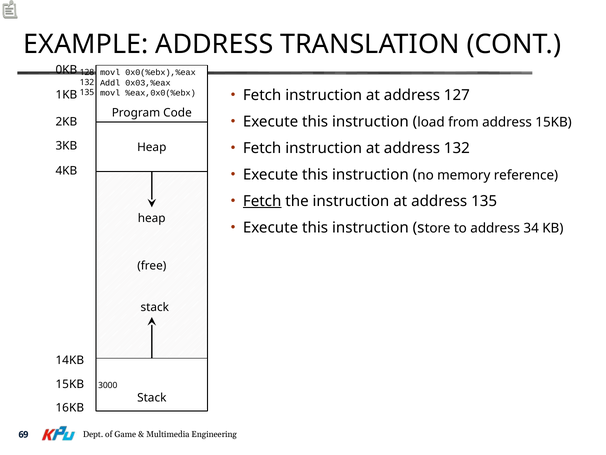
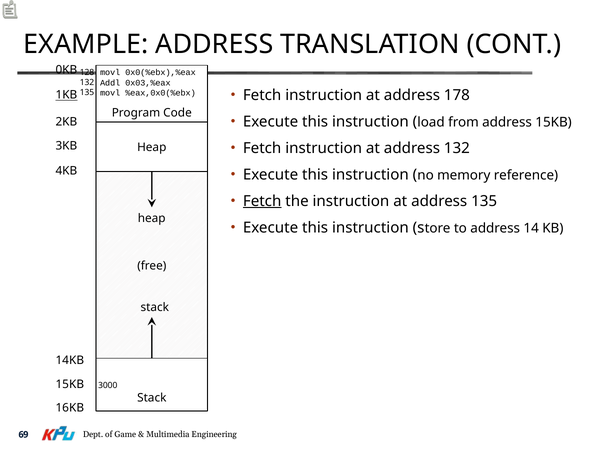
127: 127 -> 178 (457, 95)
1KB underline: none -> present (66, 95)
34: 34 -> 14 (531, 228)
